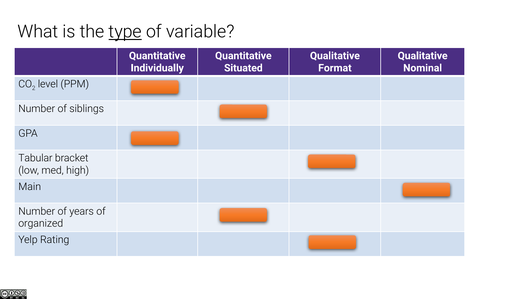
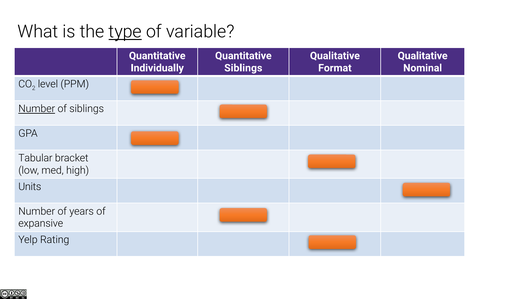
Situated: Situated -> Siblings (243, 68)
Number underline: none -> present (37, 109)
Main: Main -> Units (30, 186)
organized: organized -> expansive (41, 223)
